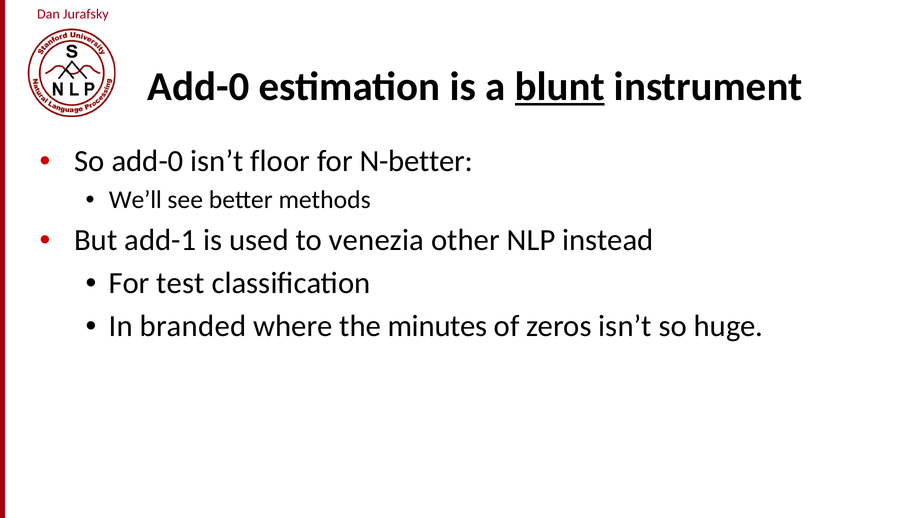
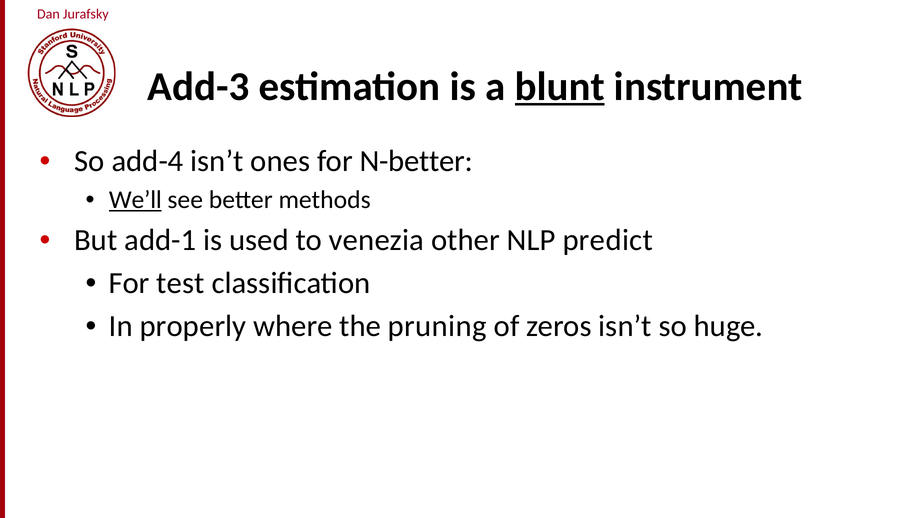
Add-0: Add-0 -> Add-3 (198, 87)
So add-0: add-0 -> add-4 (147, 162)
floor: floor -> ones (280, 162)
We’ll underline: none -> present (135, 200)
instead: instead -> predict (608, 240)
branded: branded -> properly (193, 326)
minutes: minutes -> pruning (437, 326)
